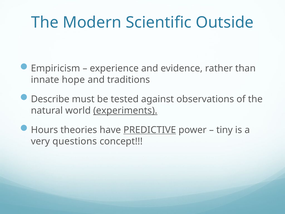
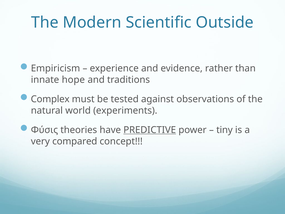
Describe: Describe -> Complex (50, 99)
experiments underline: present -> none (125, 110)
Hours: Hours -> Φύσις (44, 130)
questions: questions -> compared (75, 141)
